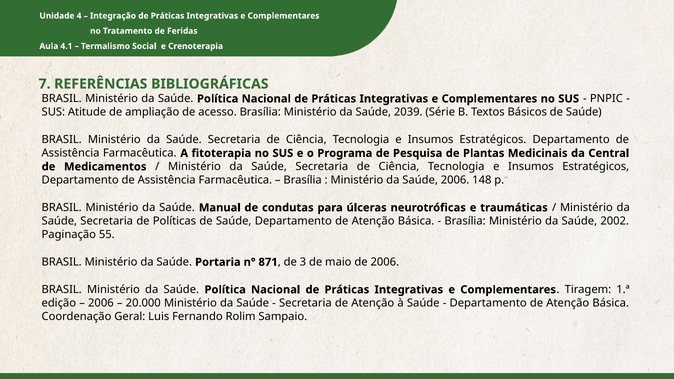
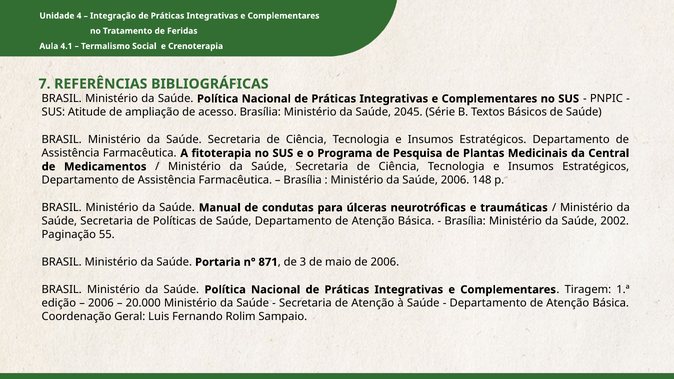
2039: 2039 -> 2045 (408, 112)
